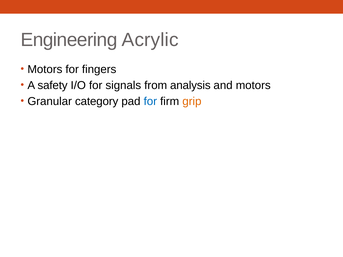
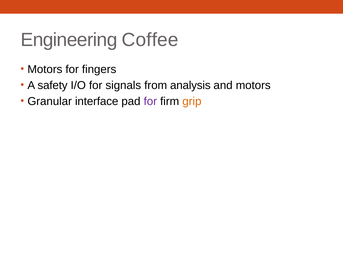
Acrylic: Acrylic -> Coffee (150, 40)
category: category -> interface (97, 101)
for colour: blue -> purple (150, 101)
